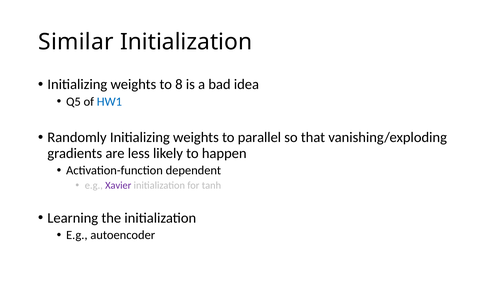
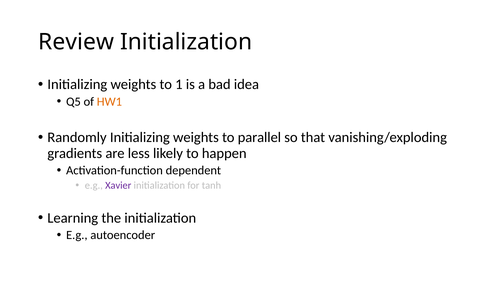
Similar: Similar -> Review (76, 42)
8: 8 -> 1 (179, 84)
HW1 colour: blue -> orange (109, 102)
